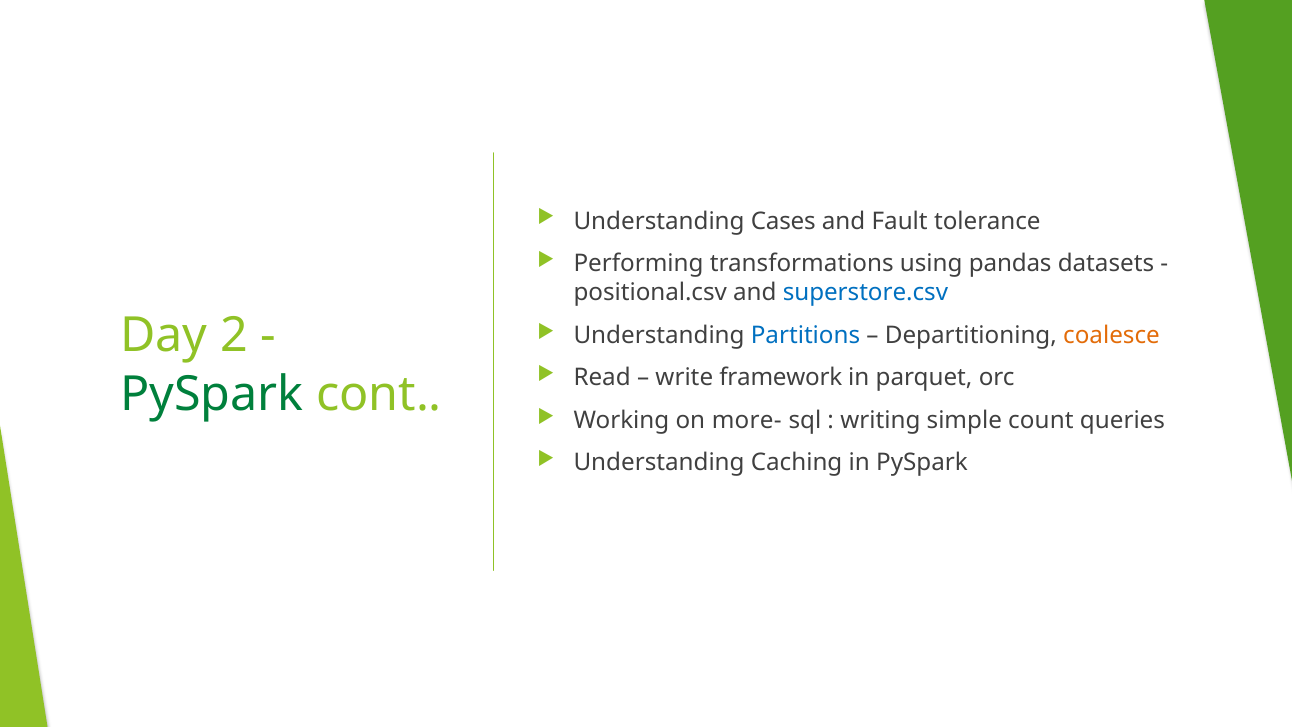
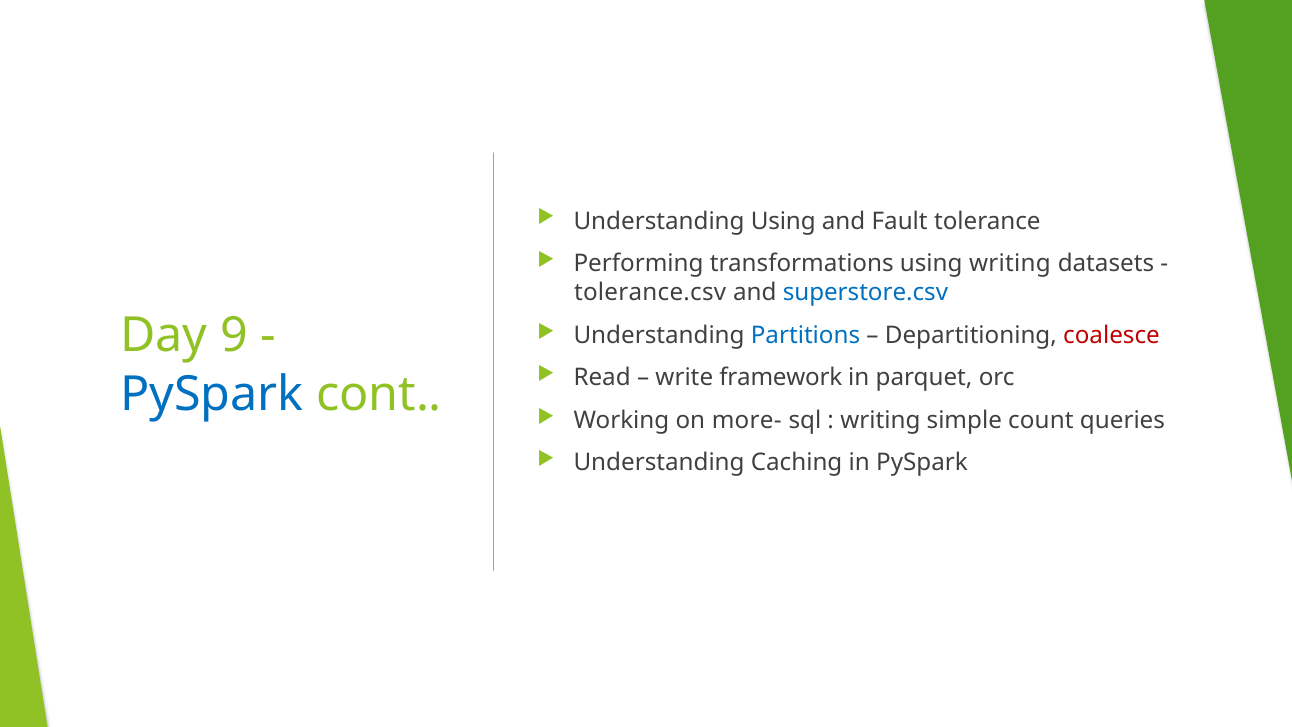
Understanding Cases: Cases -> Using (783, 221)
using pandas: pandas -> writing (1010, 264)
positional.csv: positional.csv -> tolerance.csv (650, 293)
2: 2 -> 9 (234, 336)
coalesce colour: orange -> red (1112, 335)
PySpark colour: green -> blue (212, 394)
